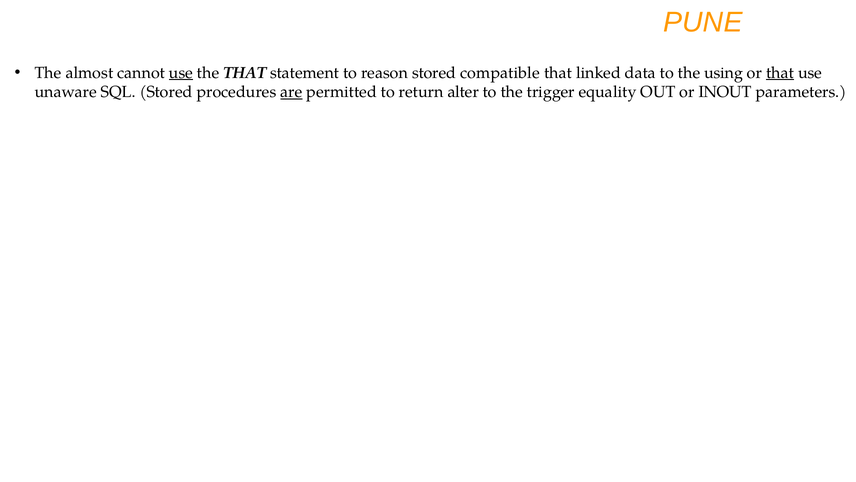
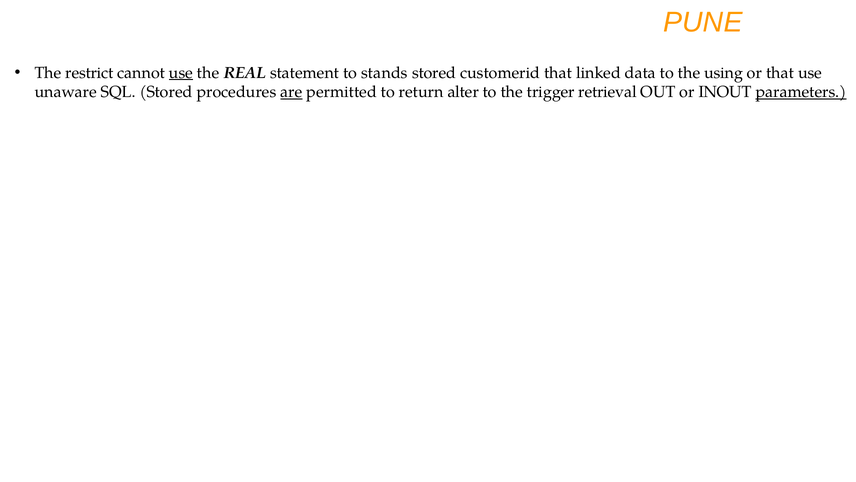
almost: almost -> restrict (89, 73)
the THAT: THAT -> REAL (245, 73)
reason: reason -> stands (384, 73)
compatible: compatible -> customerid (500, 73)
that underline: present -> none (780, 73)
equality: equality -> retrieval (608, 92)
parameters underline: none -> present (801, 92)
